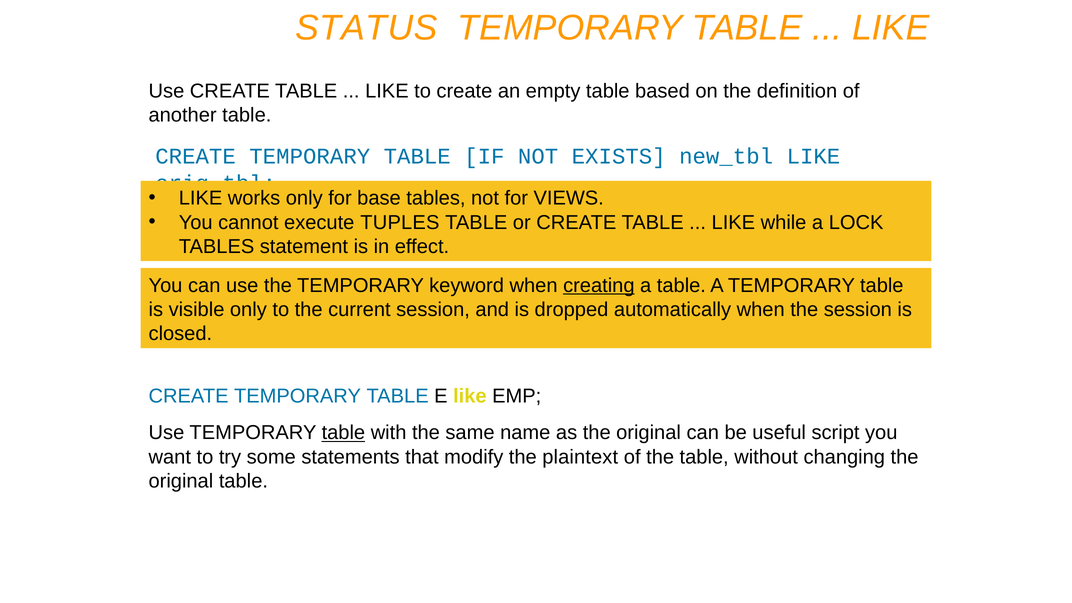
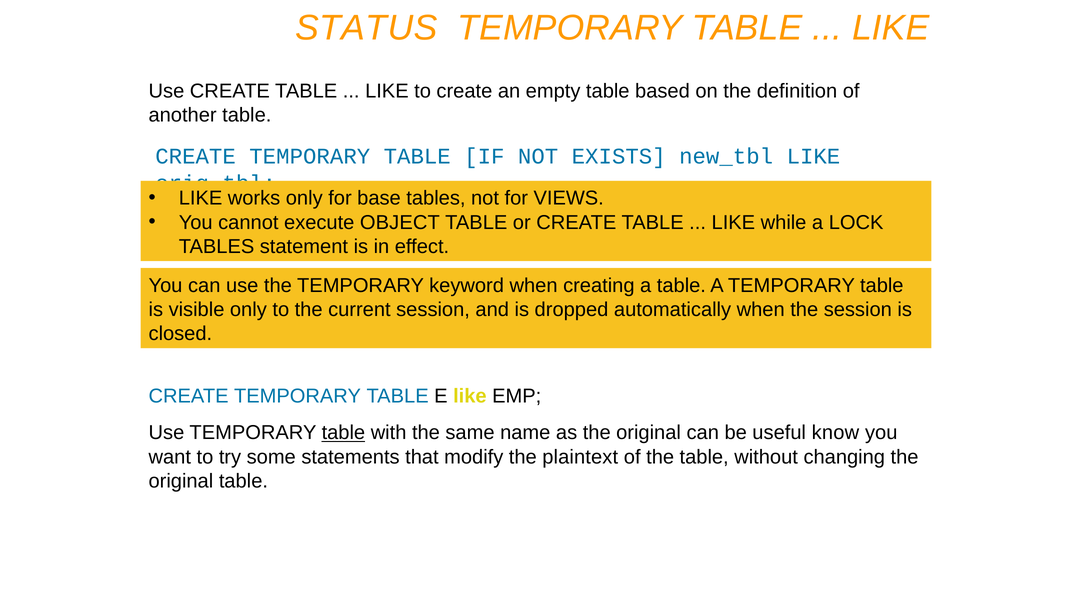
TUPLES: TUPLES -> OBJECT (400, 222)
creating underline: present -> none (599, 285)
script: script -> know (835, 433)
